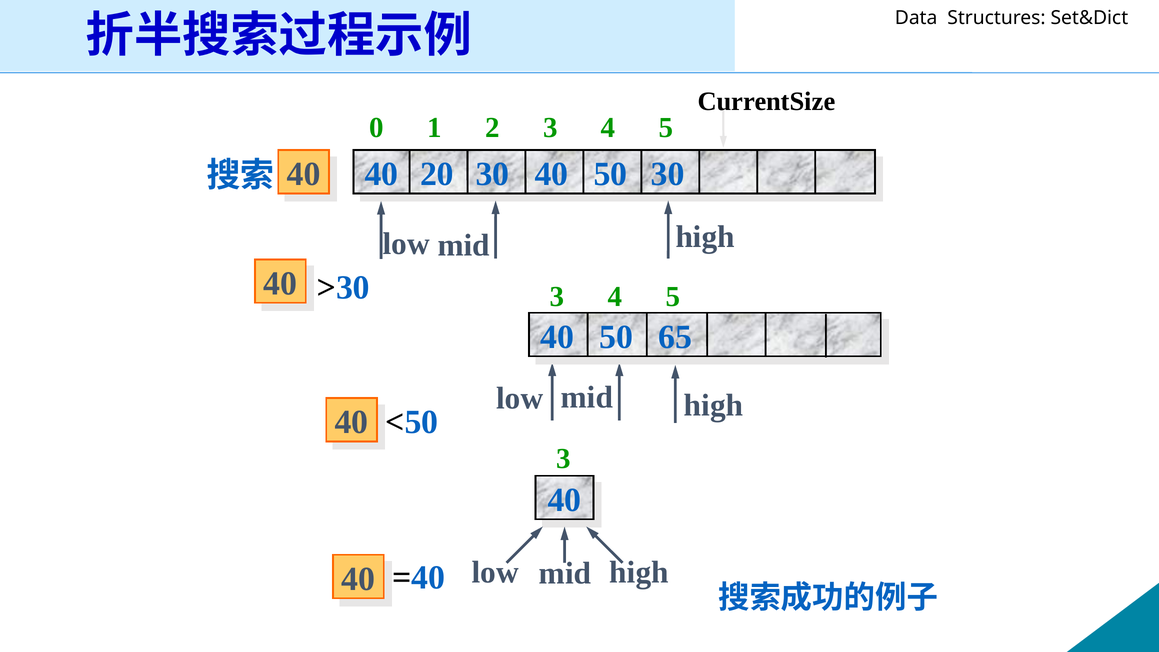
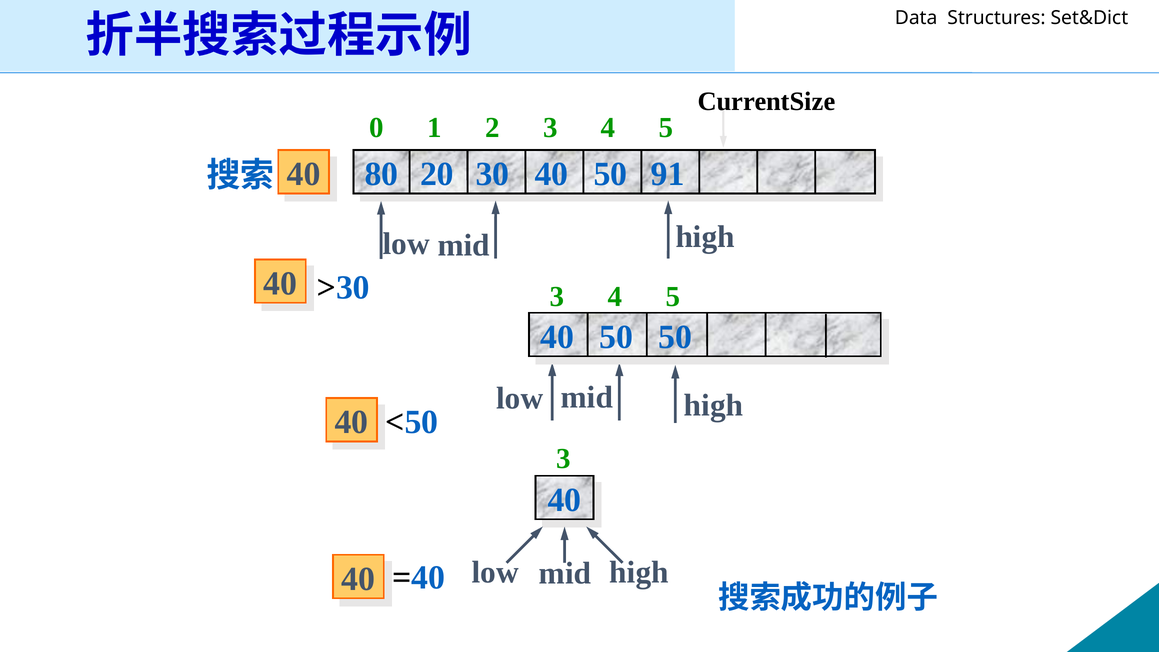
40: 40 -> 80 (382, 174)
50 30: 30 -> 91 (668, 174)
50 65: 65 -> 50 (675, 337)
